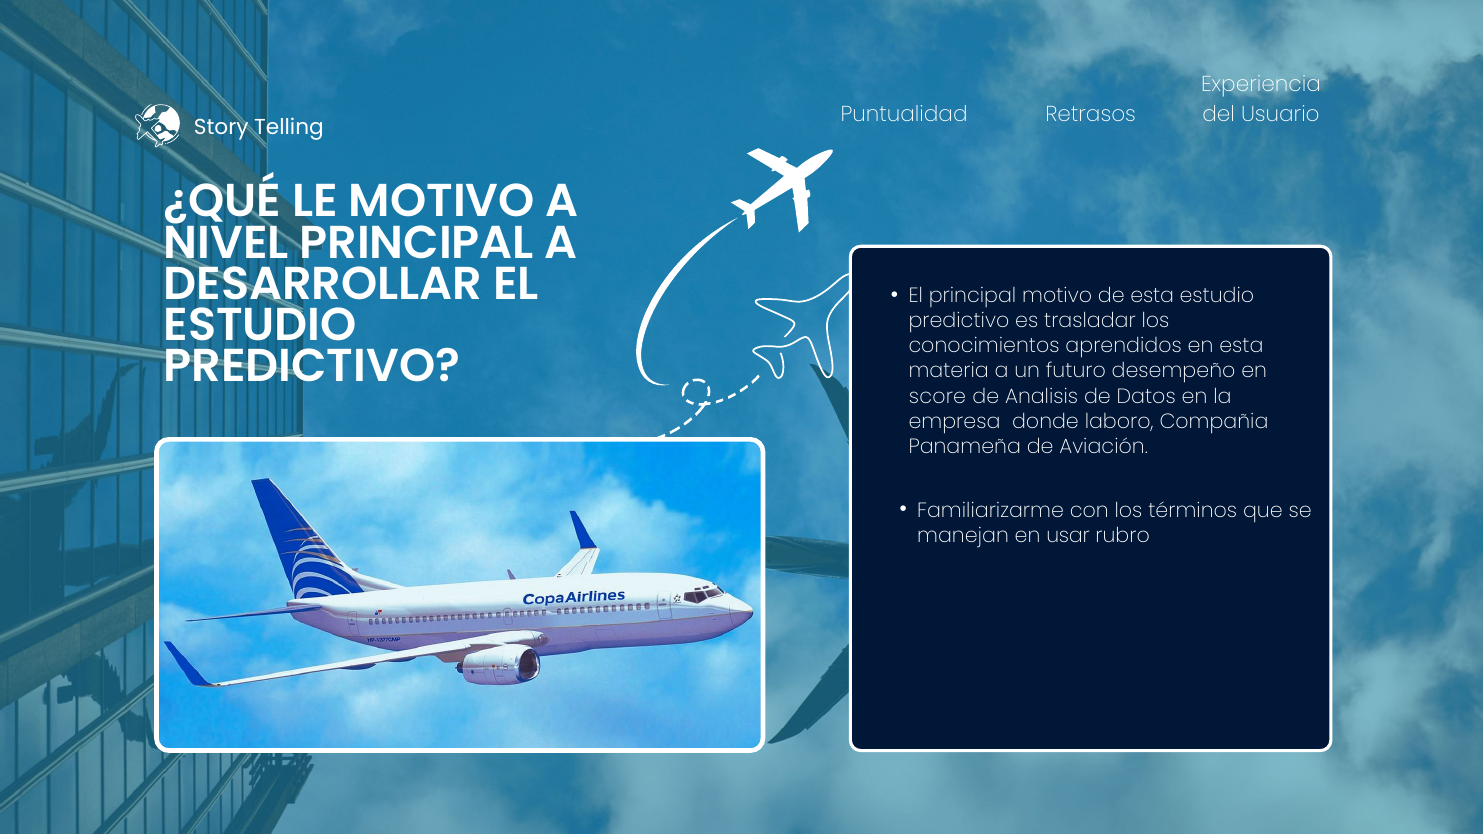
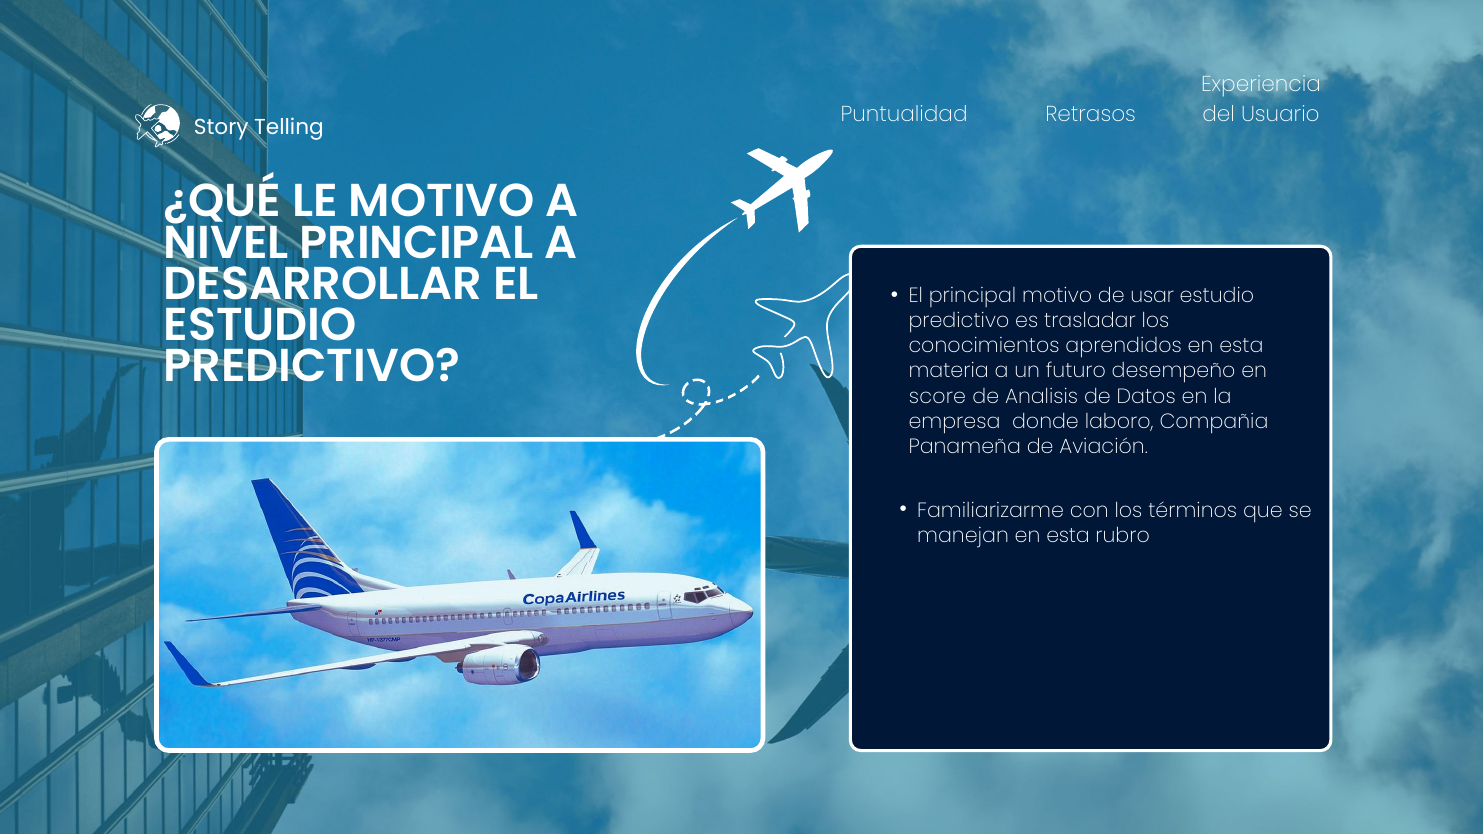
de esta: esta -> usar (1152, 296)
manejan en usar: usar -> esta (1068, 536)
